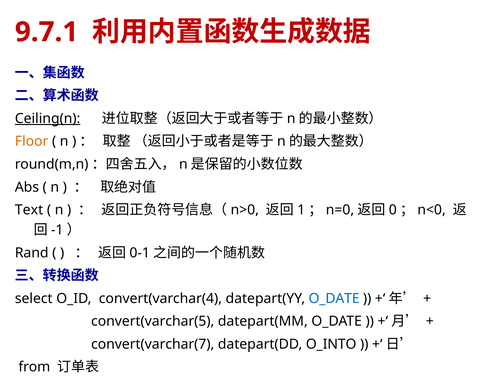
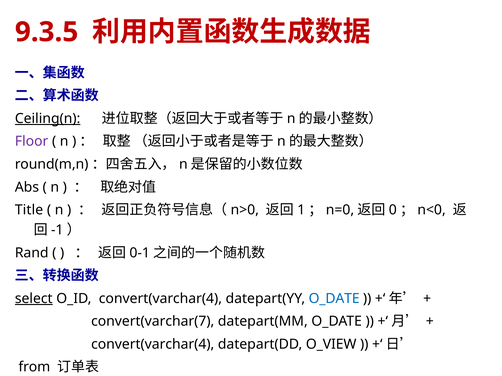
9.7.1: 9.7.1 -> 9.3.5 (47, 32)
Floor colour: orange -> purple (32, 142)
Text: Text -> Title (29, 210)
select underline: none -> present (34, 299)
convert(varchar(5: convert(varchar(5 -> convert(varchar(7 (153, 322)
convert(varchar(7: convert(varchar(7 -> convert(varchar(4 (153, 345)
O_INTO: O_INTO -> O_VIEW (331, 345)
